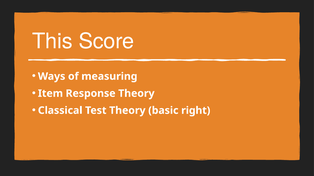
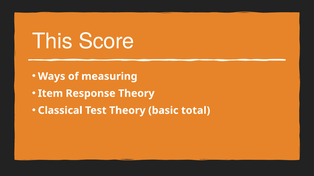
right: right -> total (196, 111)
